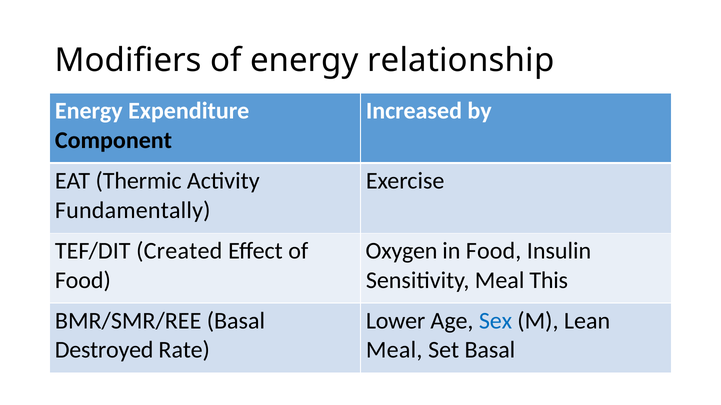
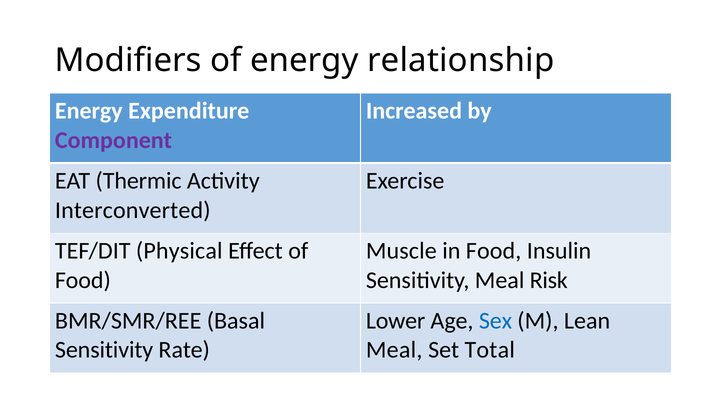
Component colour: black -> purple (113, 140)
Fundamentally: Fundamentally -> Interconverted (133, 210)
Created: Created -> Physical (179, 251)
Oxygen: Oxygen -> Muscle (401, 251)
This: This -> Risk (549, 280)
Destroyed: Destroyed -> Sensitivity (104, 350)
Set Basal: Basal -> Total (490, 350)
